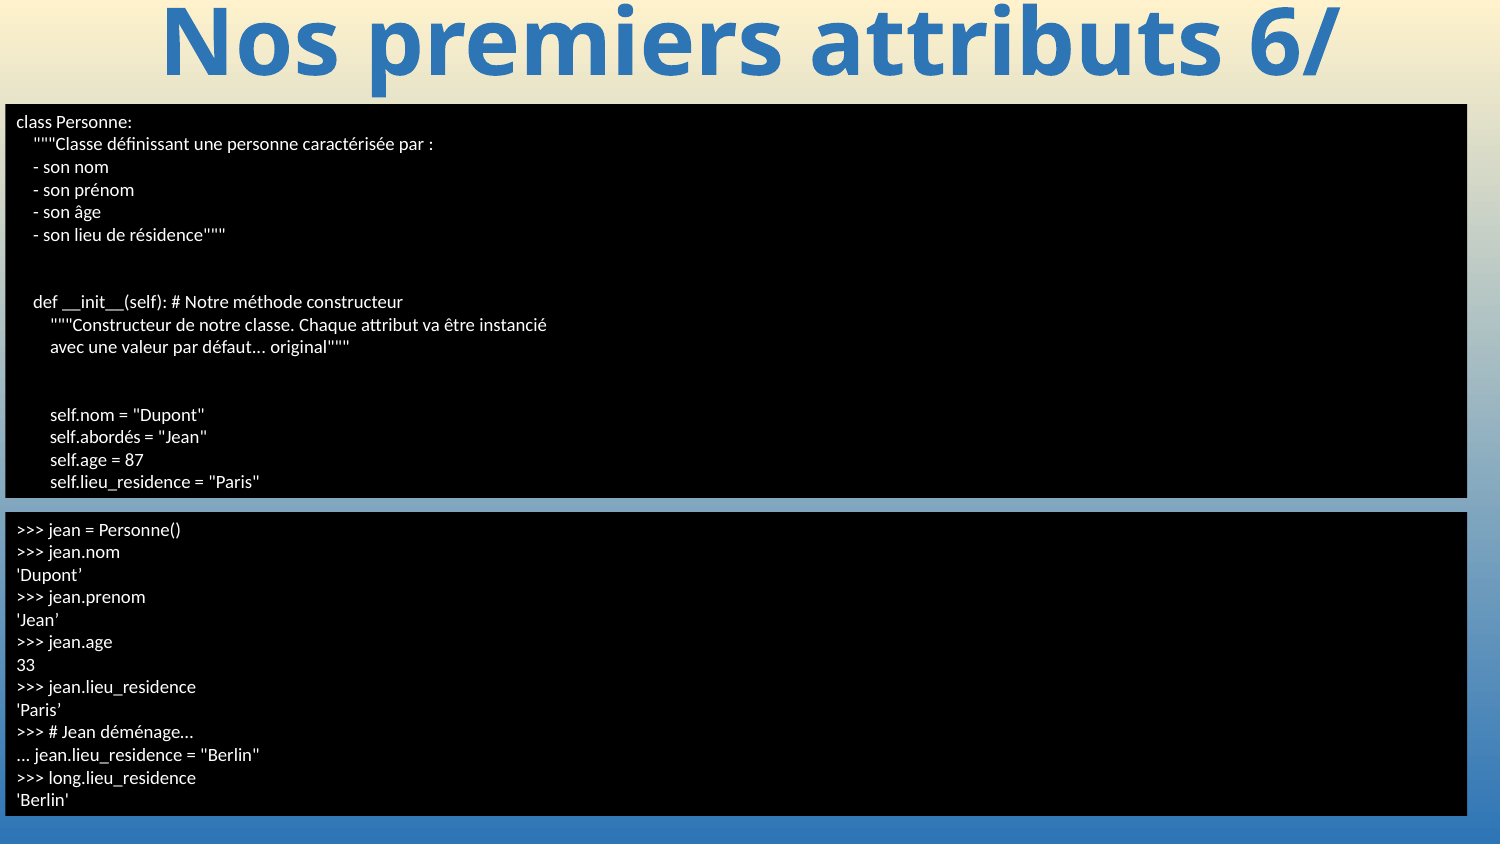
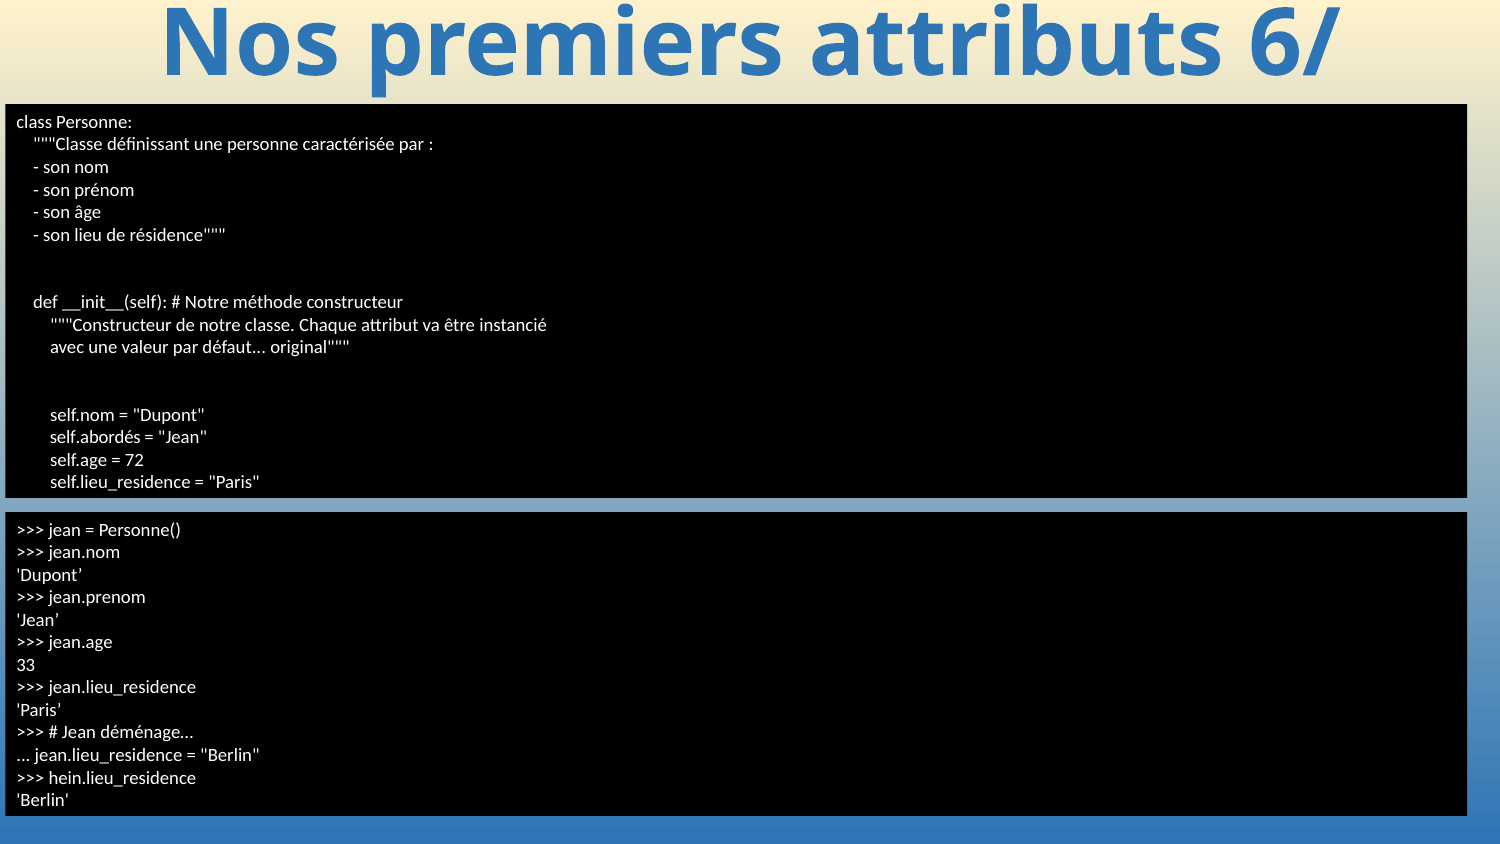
87: 87 -> 72 (134, 460)
long.lieu_residence: long.lieu_residence -> hein.lieu_residence (122, 778)
